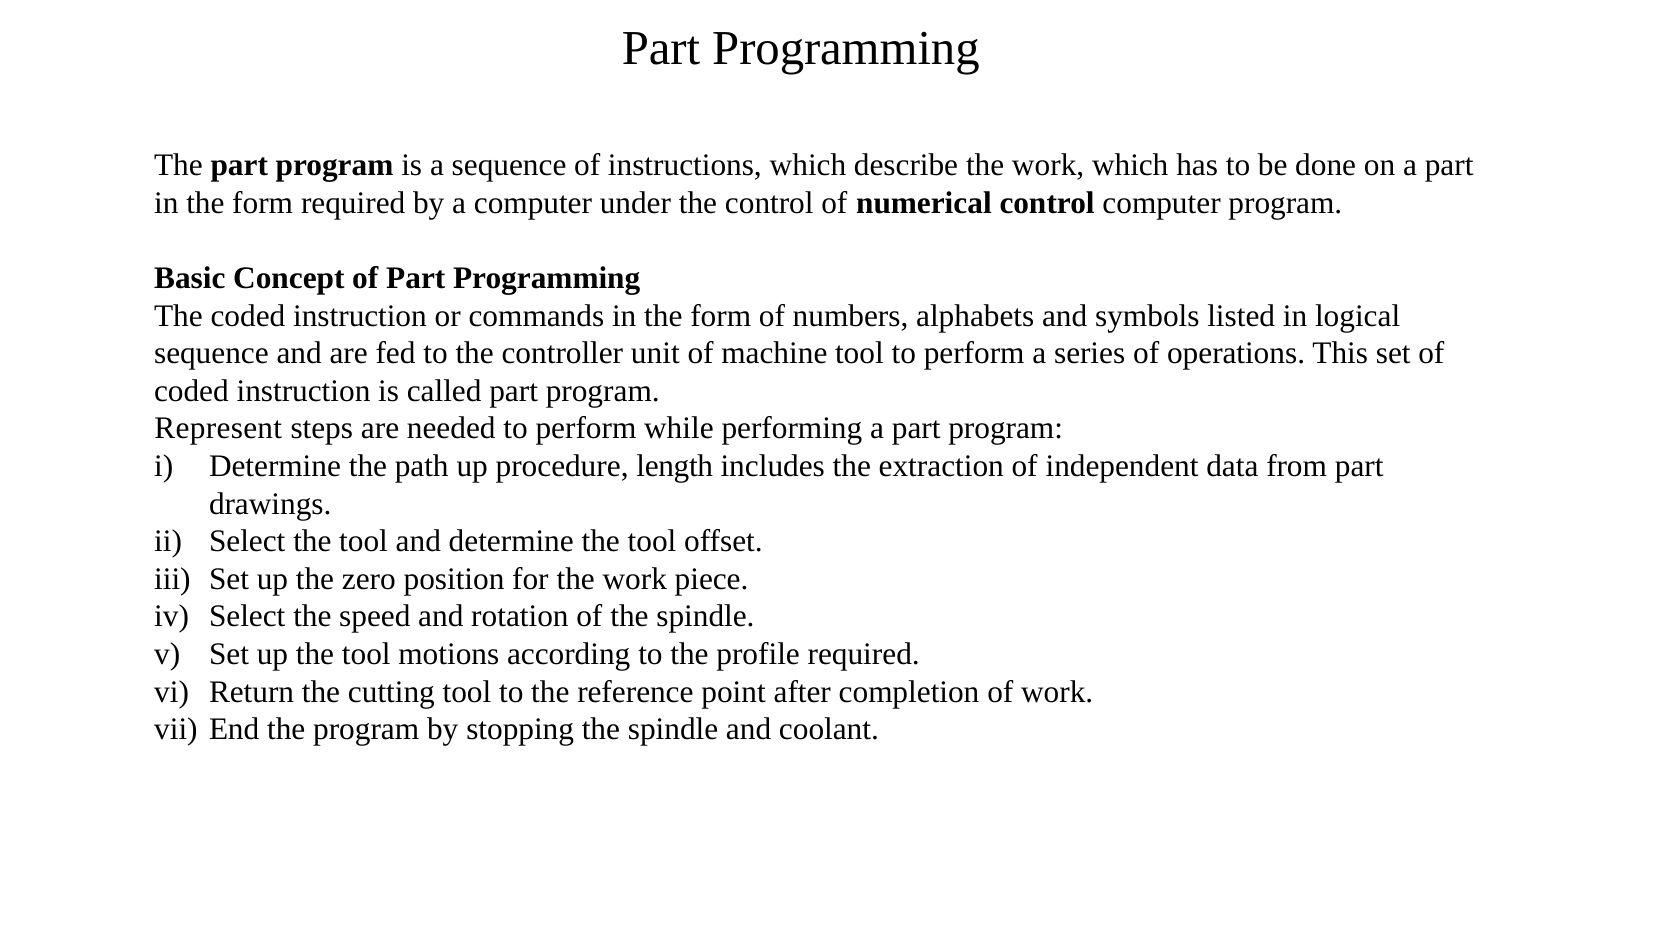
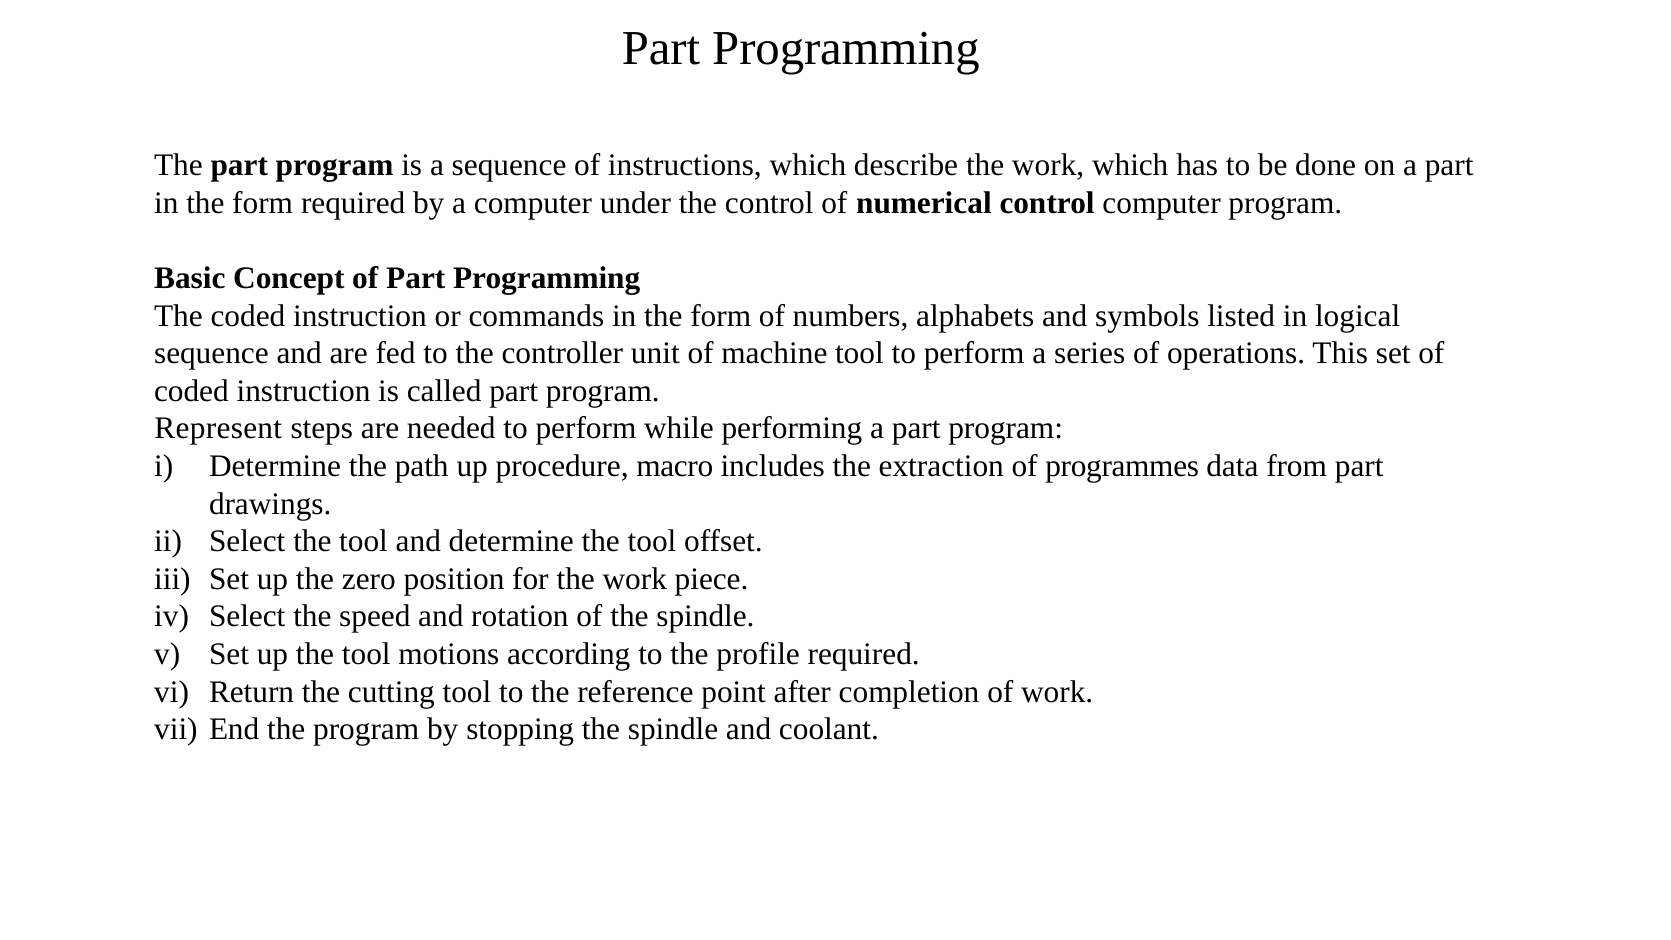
length: length -> macro (675, 466)
independent: independent -> programmes (1122, 466)
